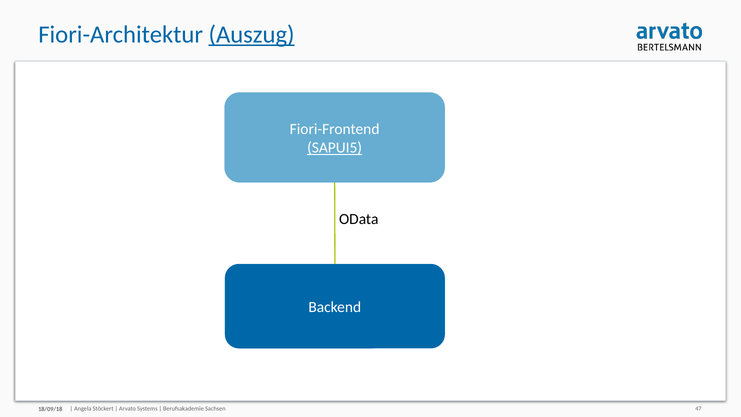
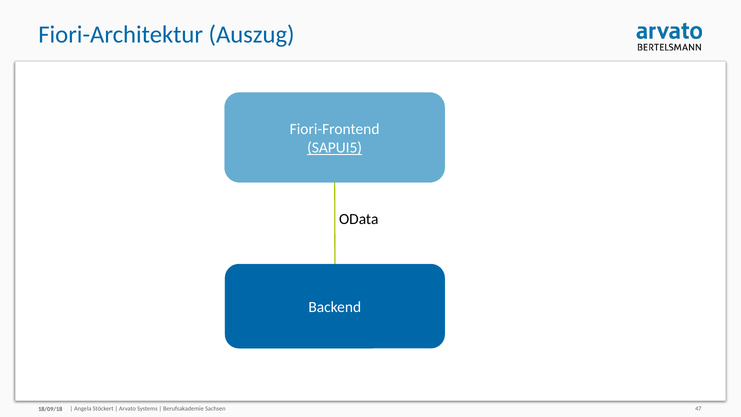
Auszug underline: present -> none (252, 35)
